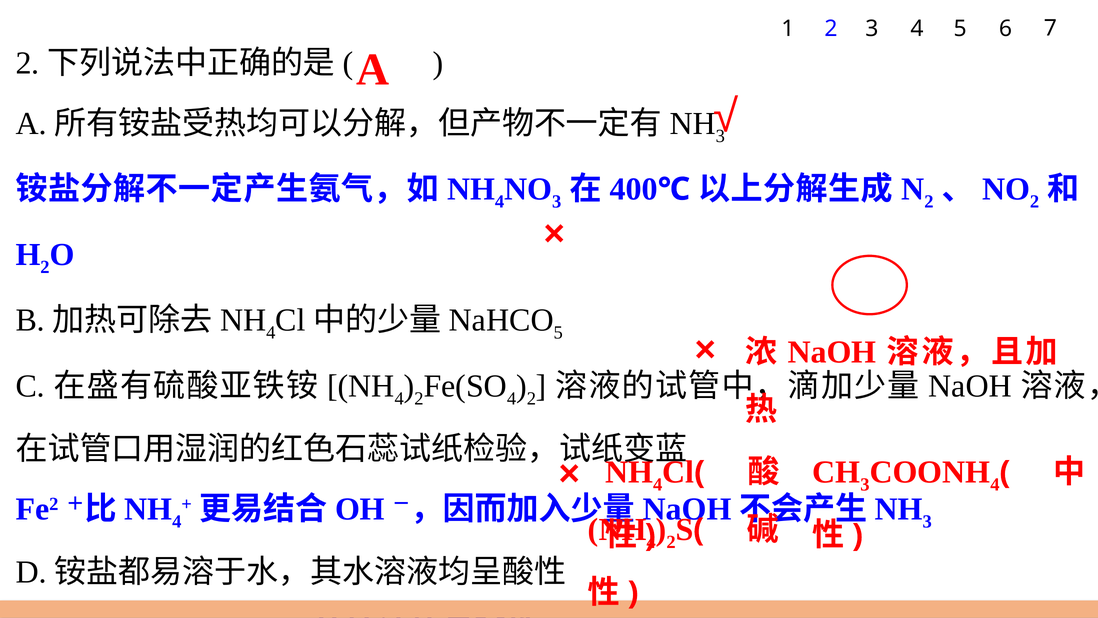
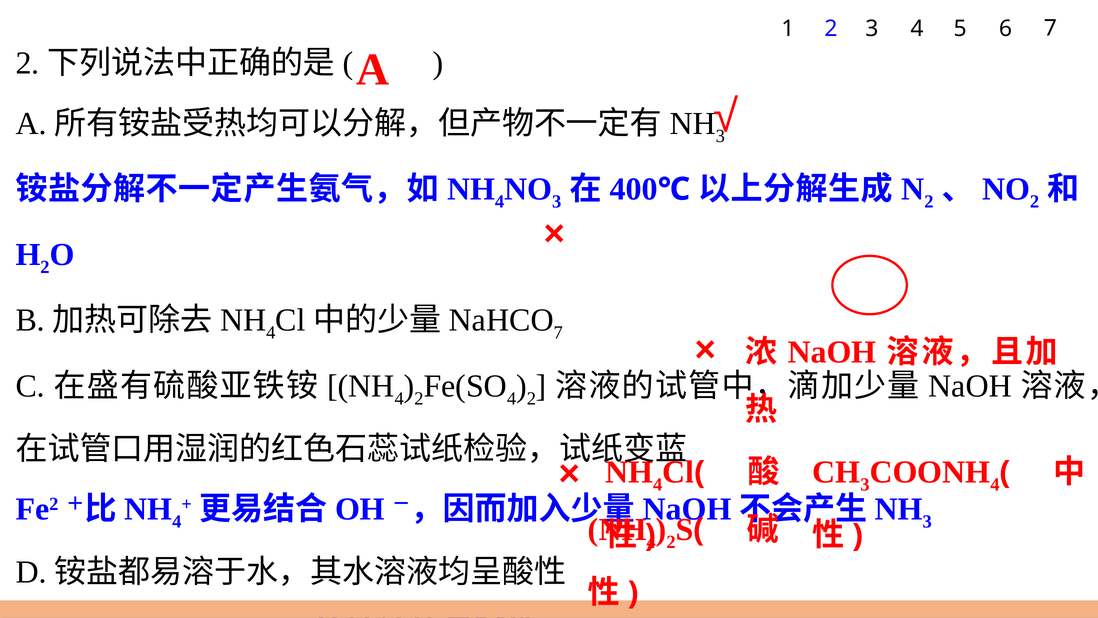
5: 5 -> 7 (558, 333)
